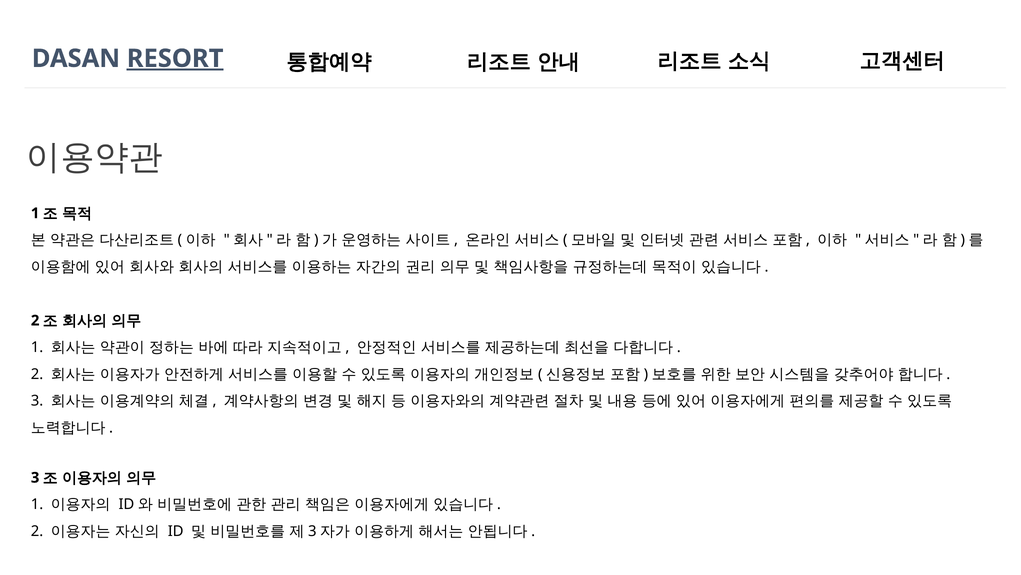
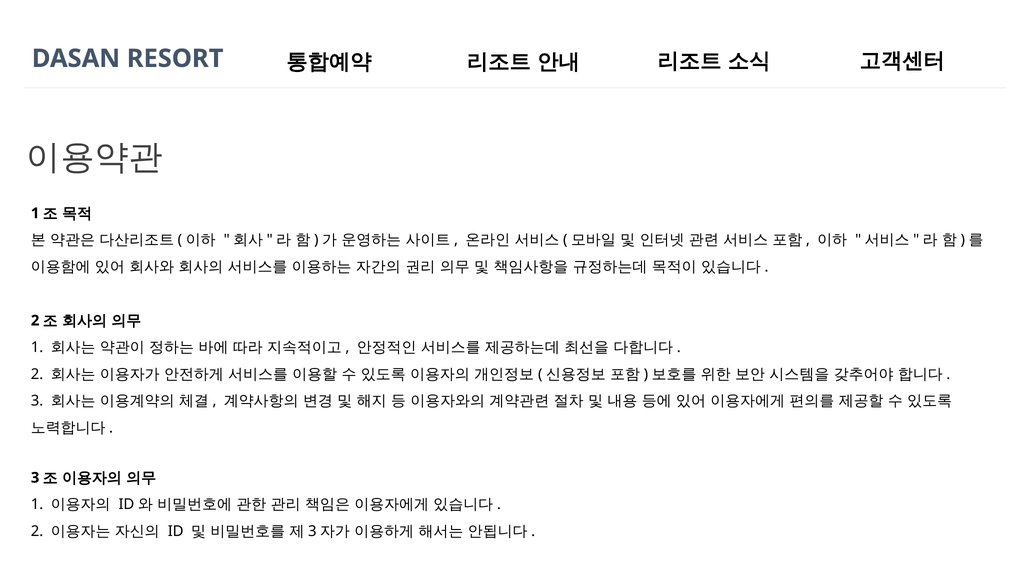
RESORT underline: present -> none (175, 58)
